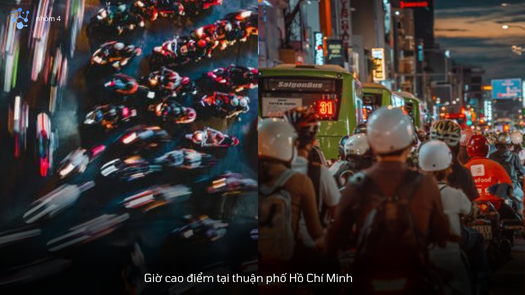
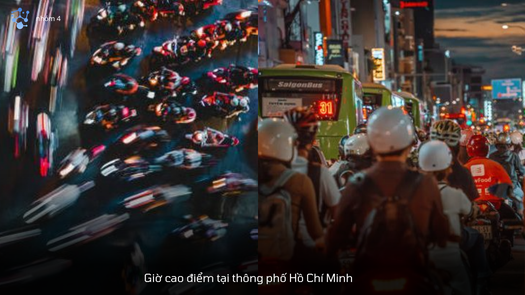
thuận: thuận -> thông (248, 279)
